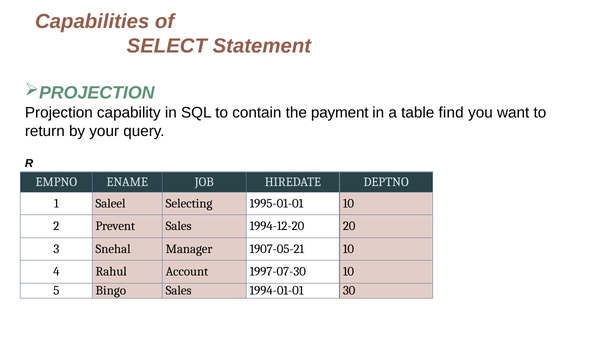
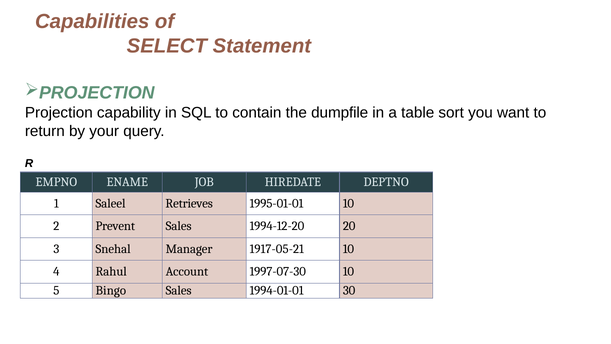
payment: payment -> dumpfile (340, 113)
find: find -> sort (451, 113)
Selecting: Selecting -> Retrieves (189, 203)
1907-05-21: 1907-05-21 -> 1917-05-21 (277, 249)
